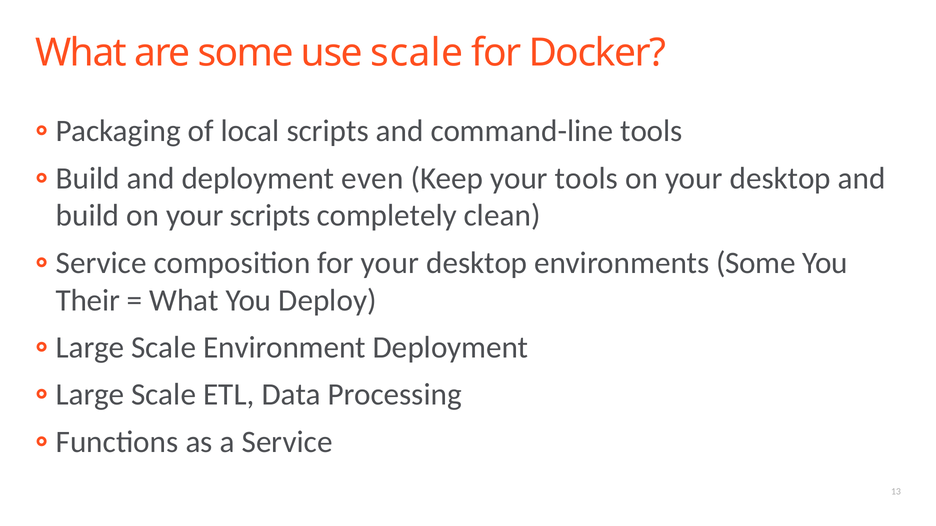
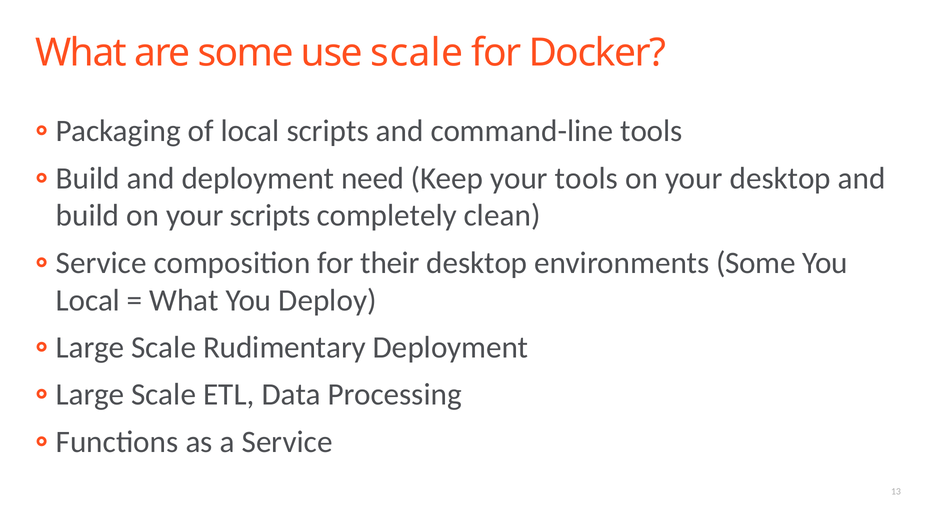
even: even -> need (373, 178)
for your: your -> their (390, 263)
Their: Their -> Local (88, 301)
Environment: Environment -> Rudimentary (285, 348)
